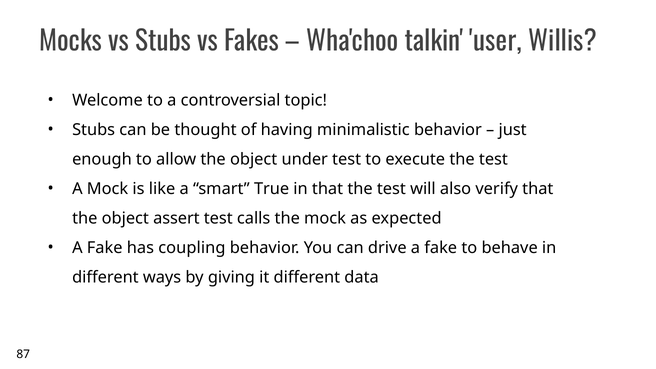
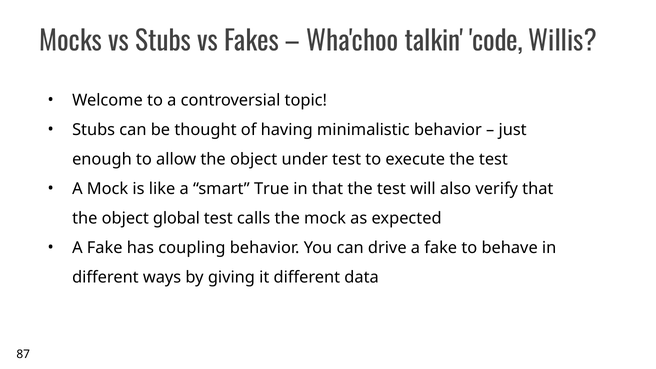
user: user -> code (496, 42)
assert: assert -> global (176, 218)
